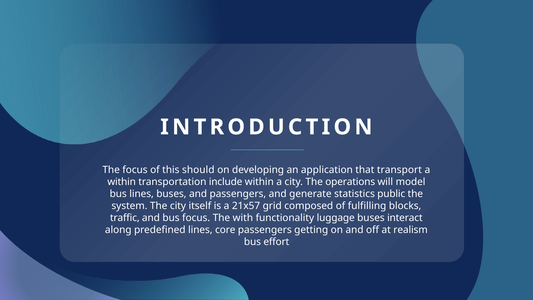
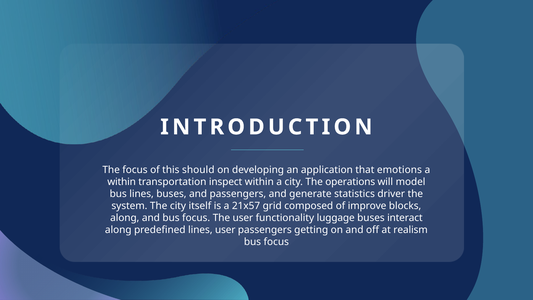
transport: transport -> emotions (399, 170)
include: include -> inspect (226, 182)
public: public -> driver (391, 194)
fulfilling: fulfilling -> improve (367, 206)
traffic: traffic -> along (125, 218)
The with: with -> user (243, 218)
lines core: core -> user (225, 230)
effort: effort -> focus (276, 242)
